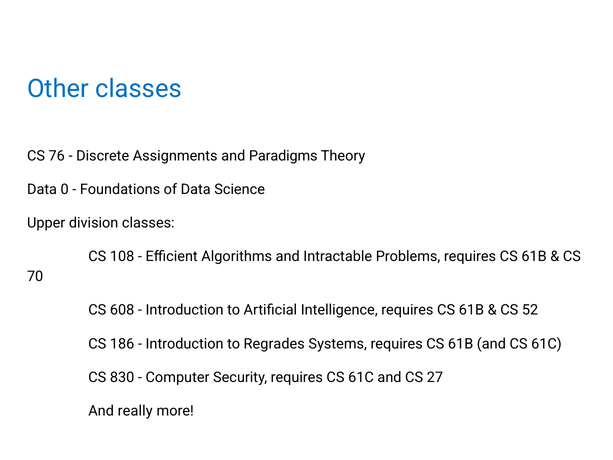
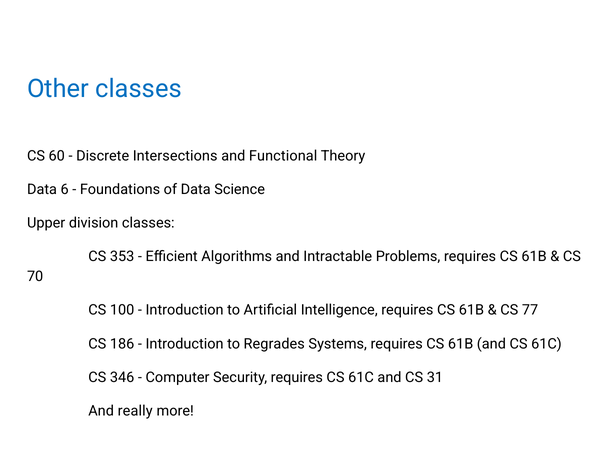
76: 76 -> 60 (57, 156)
Assignments: Assignments -> Intersections (175, 156)
Paradigms: Paradigms -> Functional (283, 156)
0: 0 -> 6 (65, 189)
108: 108 -> 353 (122, 256)
608: 608 -> 100 (122, 310)
52: 52 -> 77 (530, 310)
830: 830 -> 346 (122, 377)
27: 27 -> 31 (435, 377)
